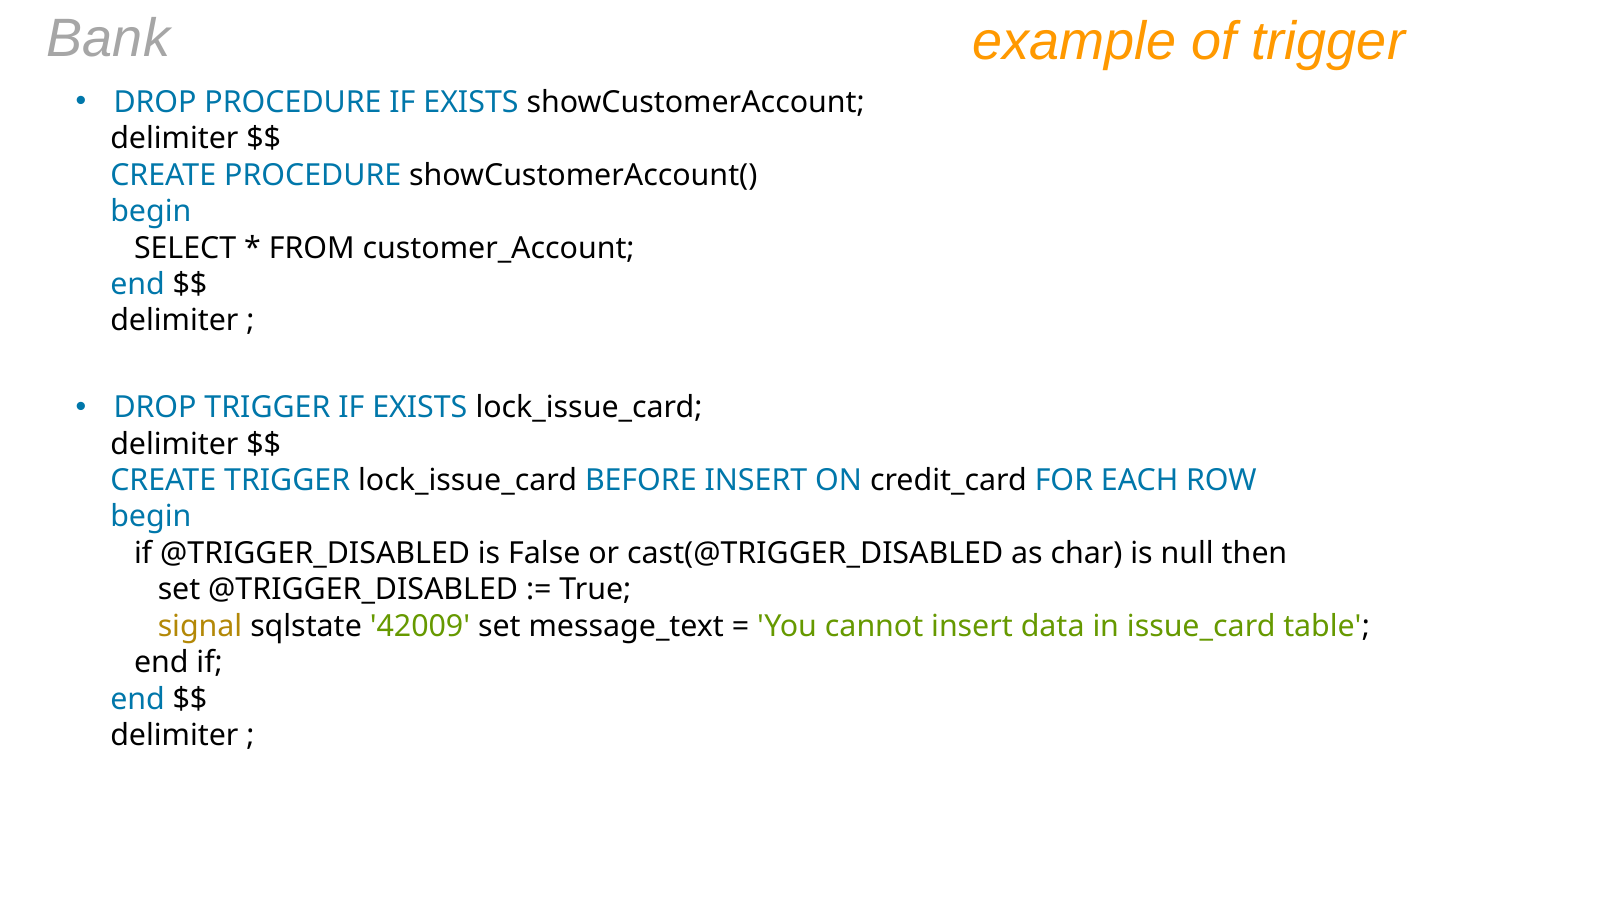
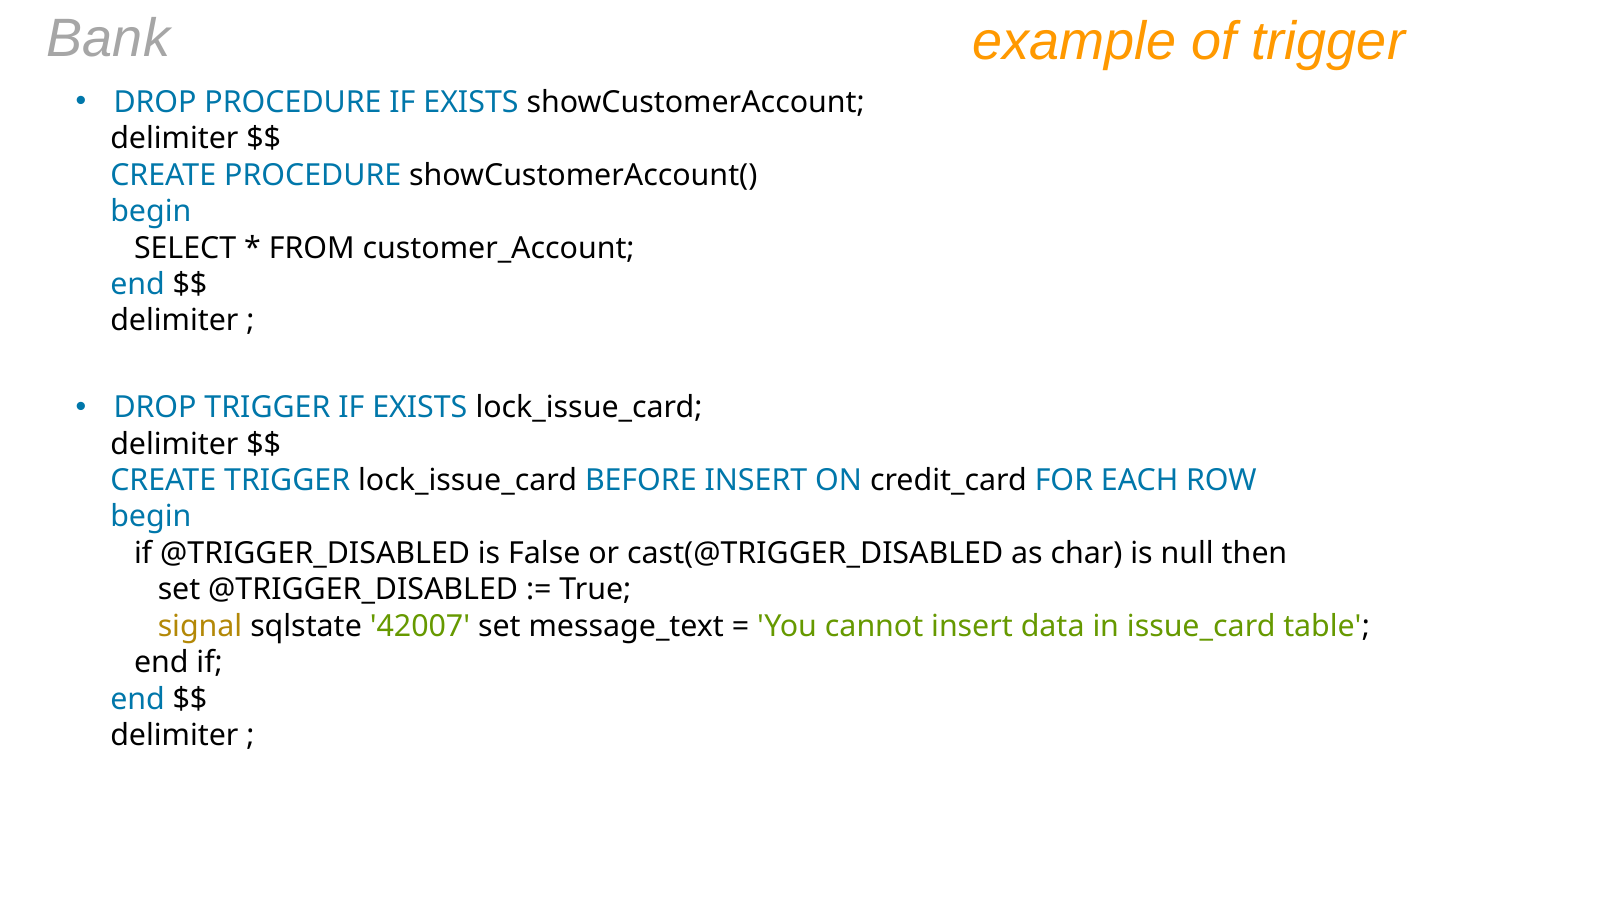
42009: 42009 -> 42007 (420, 626)
